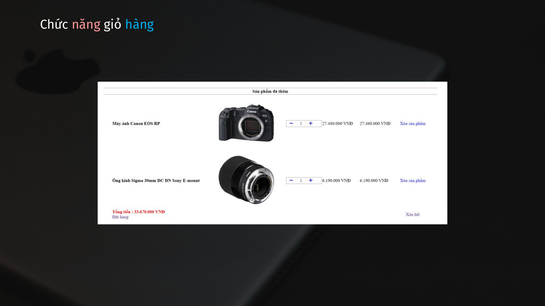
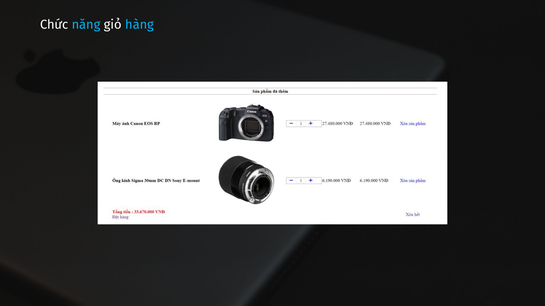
năng colour: pink -> light blue (86, 25)
